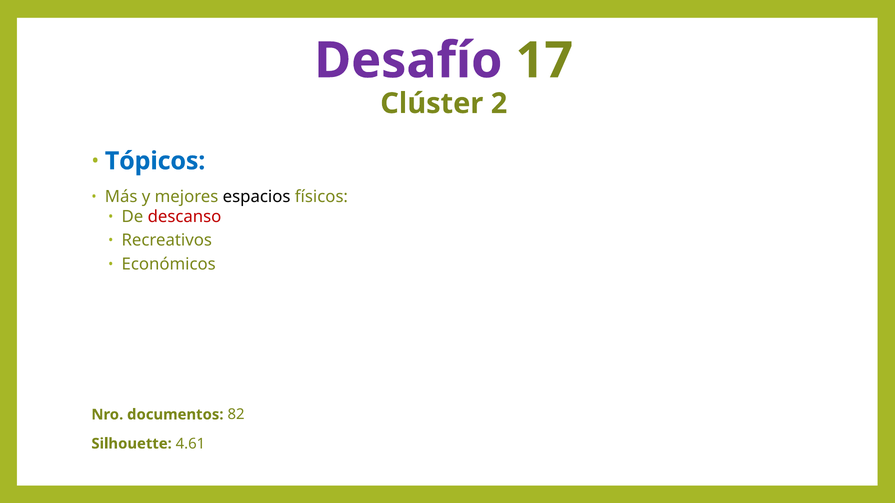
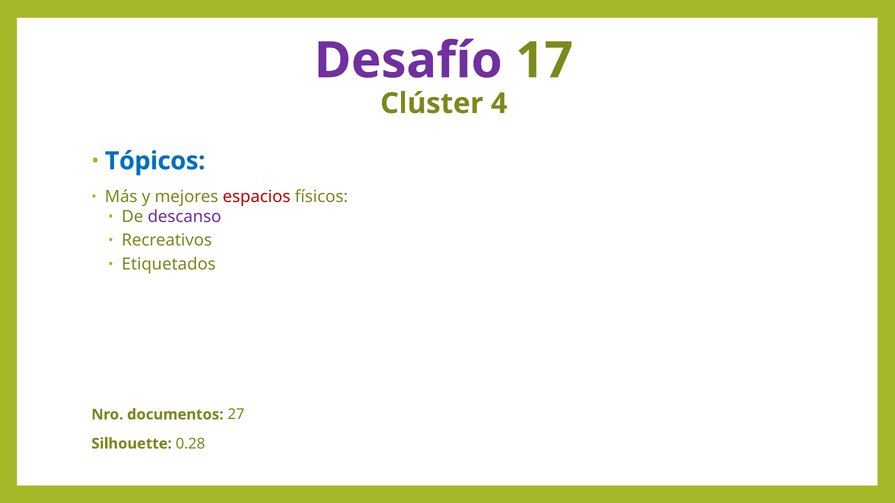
2: 2 -> 4 (499, 104)
espacios colour: black -> red (257, 197)
descanso colour: red -> purple (185, 217)
Económicos: Económicos -> Etiquetados (169, 264)
82: 82 -> 27 (236, 415)
4.61: 4.61 -> 0.28 (190, 444)
